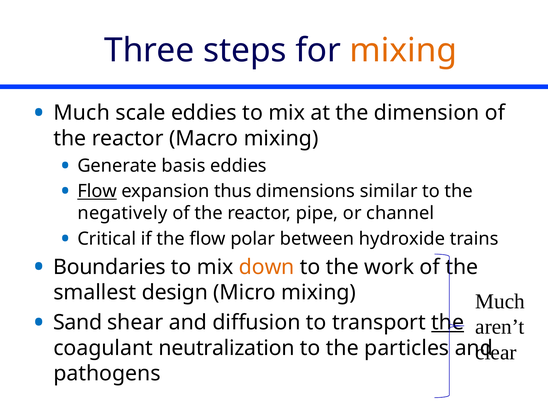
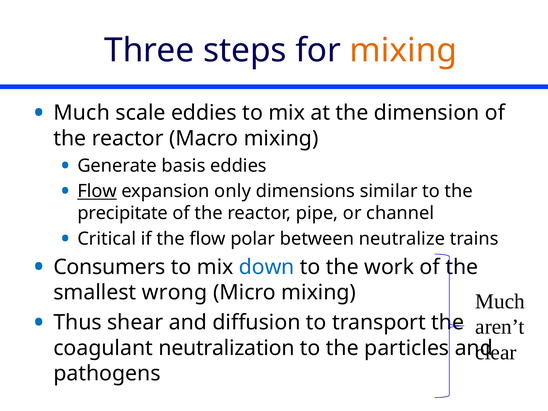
thus: thus -> only (233, 191)
negatively: negatively -> precipitate (123, 213)
hydroxide: hydroxide -> neutralize (402, 239)
Boundaries: Boundaries -> Consumers (109, 267)
down colour: orange -> blue (267, 267)
design: design -> wrong (175, 293)
Sand: Sand -> Thus (78, 322)
the underline: present -> none (448, 322)
